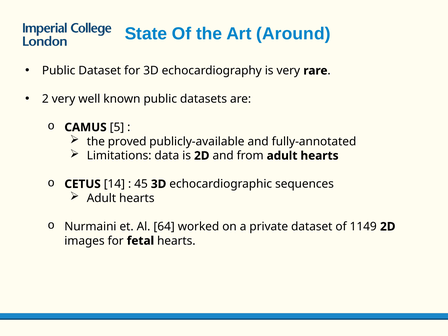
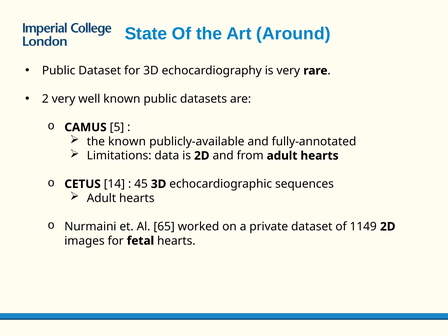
the proved: proved -> known (127, 142)
64: 64 -> 65 (164, 227)
